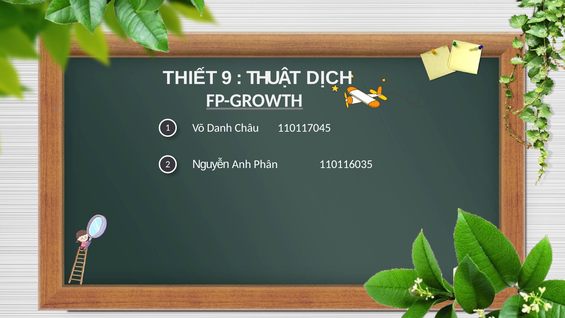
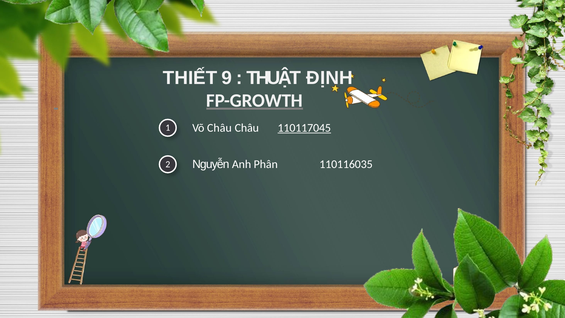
DỊCH: DỊCH -> ĐỊNH (329, 78)
Võ Danh: Danh -> Châu (219, 128)
110117045 underline: none -> present (304, 128)
